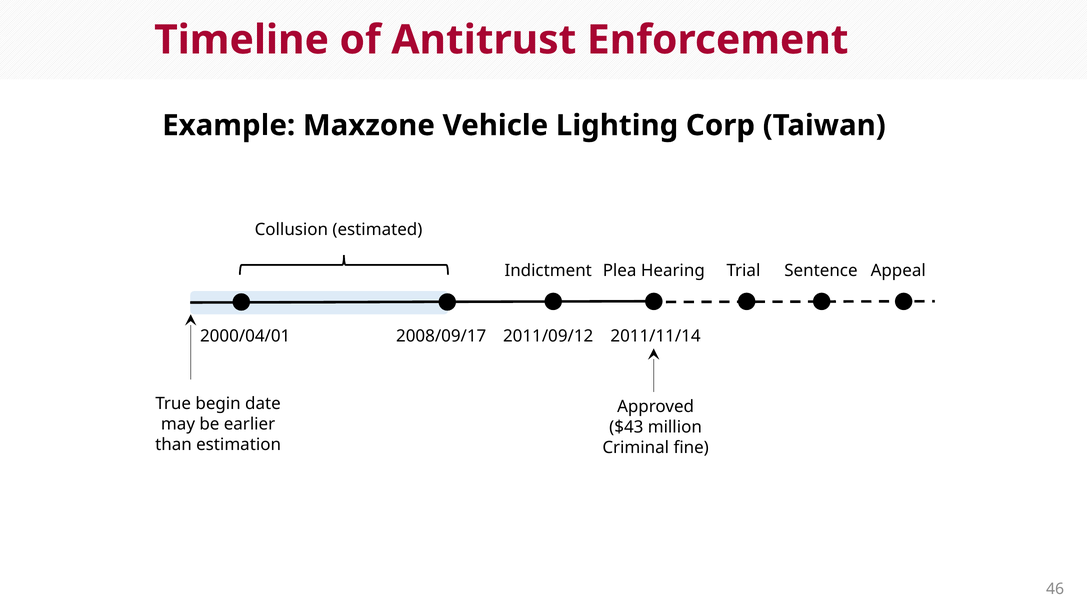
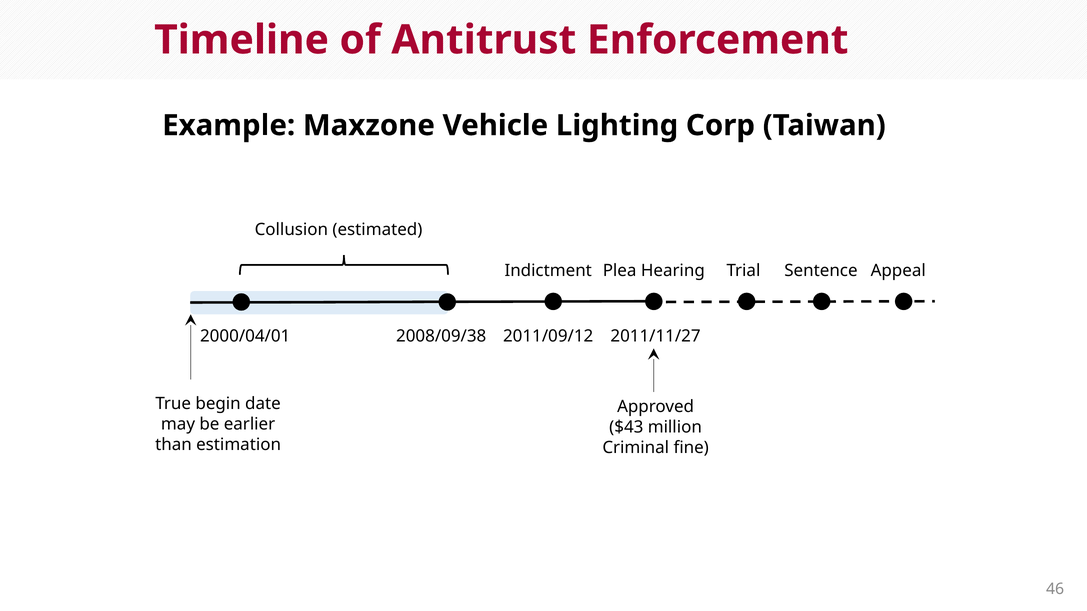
2008/09/17: 2008/09/17 -> 2008/09/38 (441, 337)
2011/11/14: 2011/11/14 -> 2011/11/27 (656, 337)
